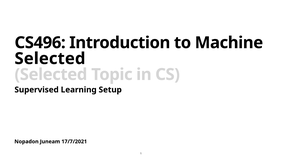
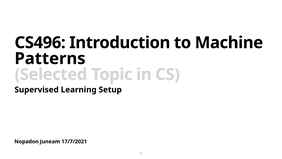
Selected: Selected -> Patterns (50, 58)
